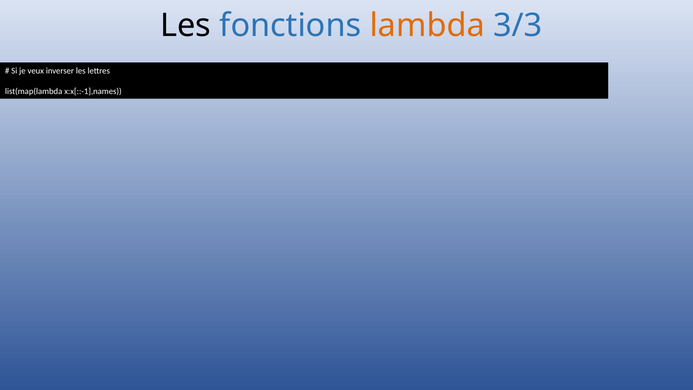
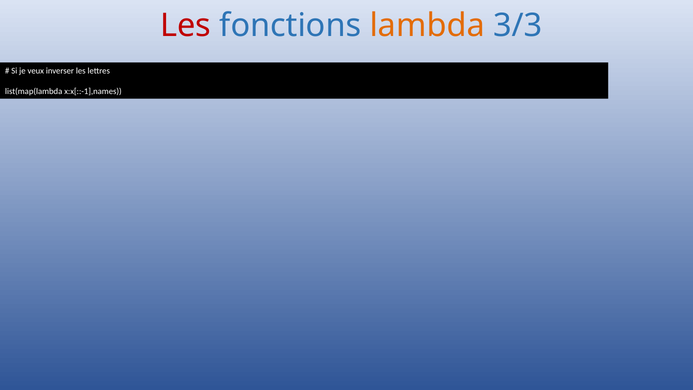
Les colour: black -> red (186, 25)
